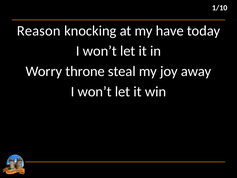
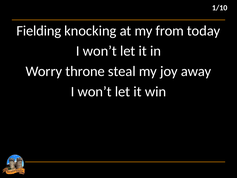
Reason: Reason -> Fielding (39, 31)
have: have -> from (170, 31)
